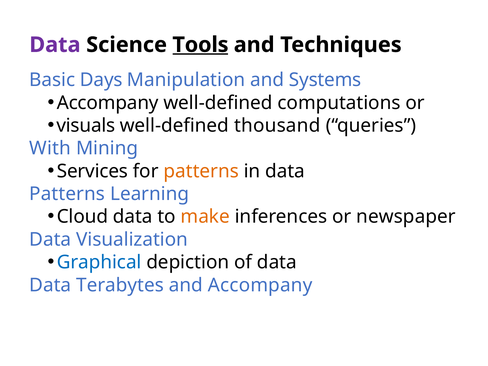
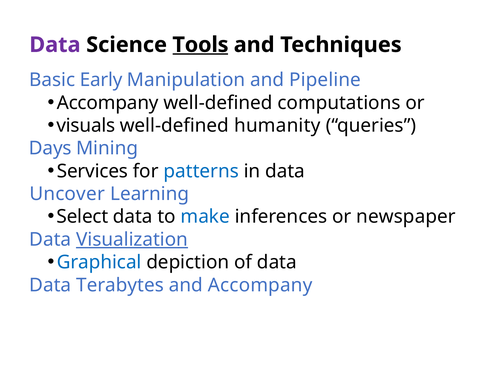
Days: Days -> Early (101, 80)
Systems: Systems -> Pipeline (325, 80)
thousand: thousand -> humanity (277, 126)
With: With -> Days (50, 148)
patterns colour: orange -> blue (201, 171)
Patterns: Patterns -> Uncover (67, 194)
Cloud: Cloud -> Select (82, 217)
make colour: orange -> blue (205, 217)
Visualization underline: none -> present (132, 240)
